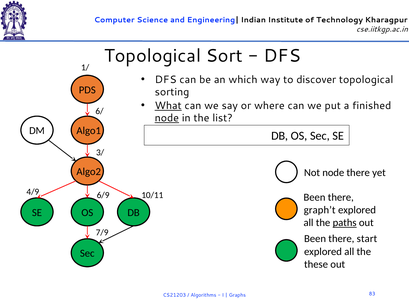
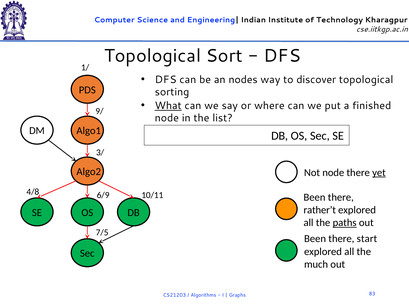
which: which -> nodes (243, 80)
6/: 6/ -> 9/ (99, 111)
node underline: present -> none (167, 118)
yet underline: none -> present (379, 172)
4/9: 4/9 -> 4/8 (33, 192)
graph’t: graph’t -> rather’t (320, 210)
7/9: 7/9 -> 7/5 (102, 232)
these: these -> much (316, 264)
